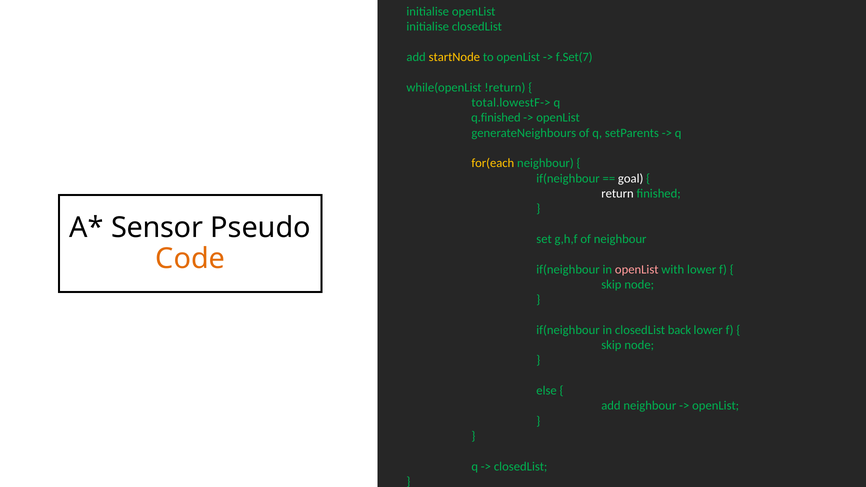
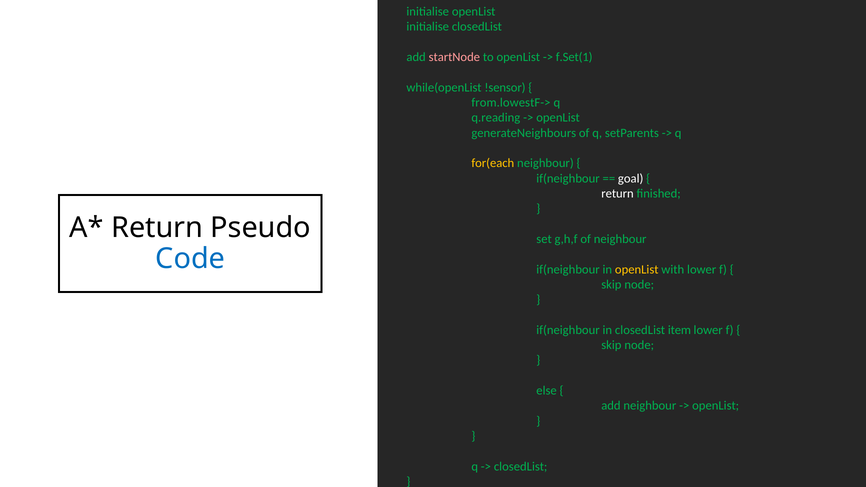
startNode colour: yellow -> pink (454, 57)
f.Set(7: f.Set(7 -> f.Set(1 (574, 57)
!return: !return -> !sensor (505, 87)
total.lowestF->: total.lowestF-> -> from.lowestF-> (511, 103)
q.finished: q.finished -> q.reading (496, 118)
Sensor: Sensor -> Return (157, 228)
Code colour: orange -> blue (190, 259)
openList colour: pink -> yellow (637, 269)
back: back -> item (679, 330)
